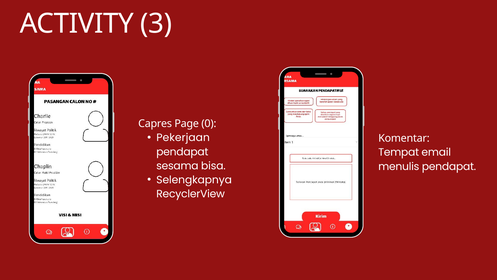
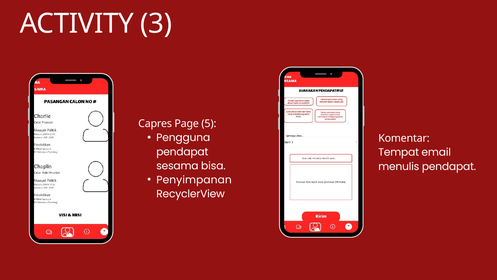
0: 0 -> 5 (209, 124)
Pekerjaan: Pekerjaan -> Pengguna (183, 138)
Selengkapnya: Selengkapnya -> Penyimpanan (194, 180)
